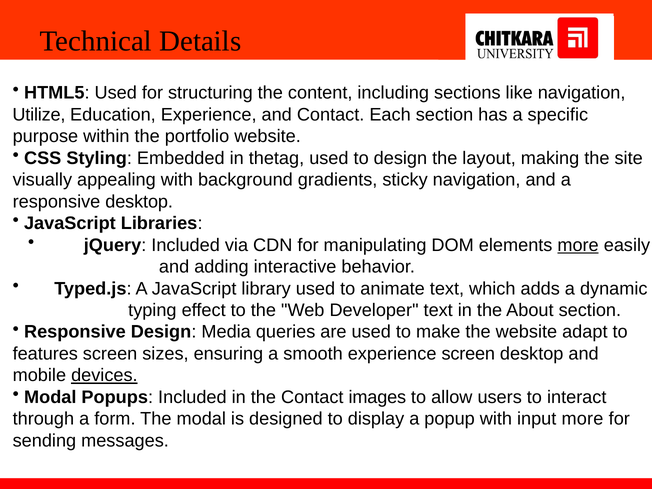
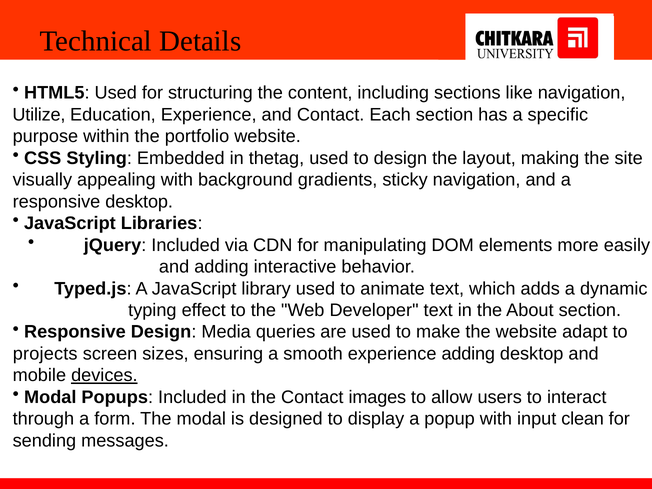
more underline: present -> none (578, 245)
features: features -> projects (45, 354)
experience screen: screen -> adding (468, 354)
input more: more -> clean (583, 419)
